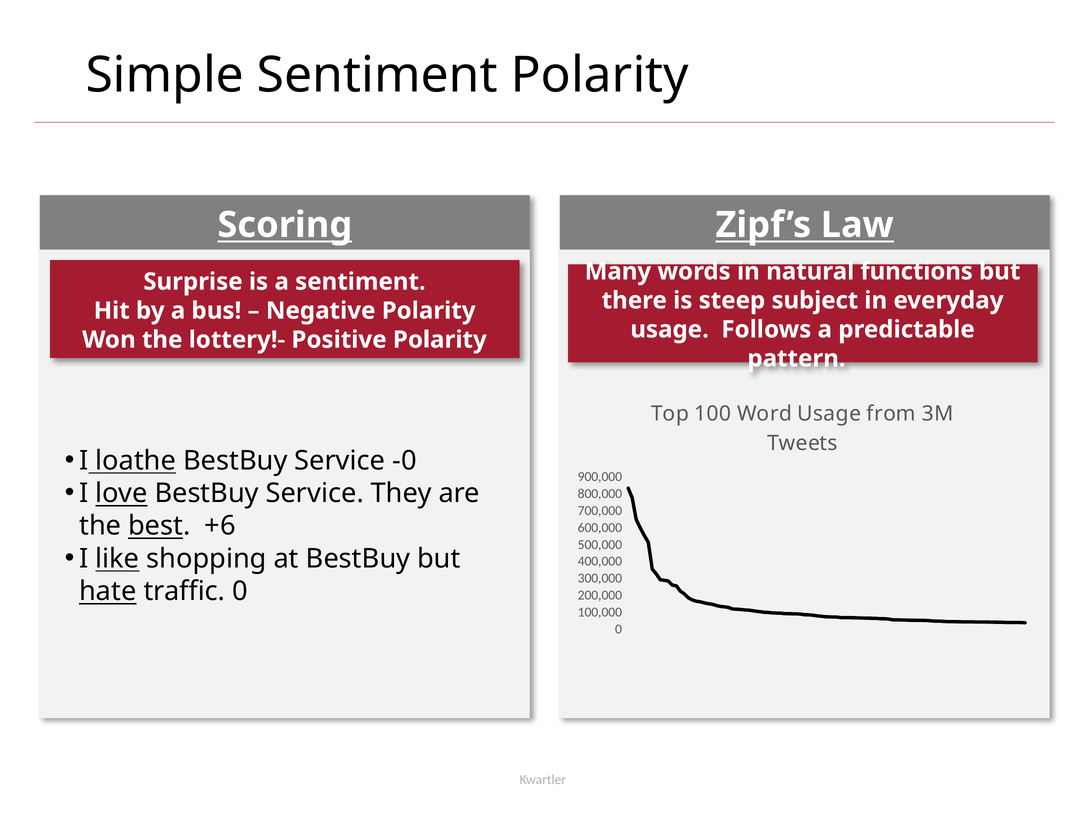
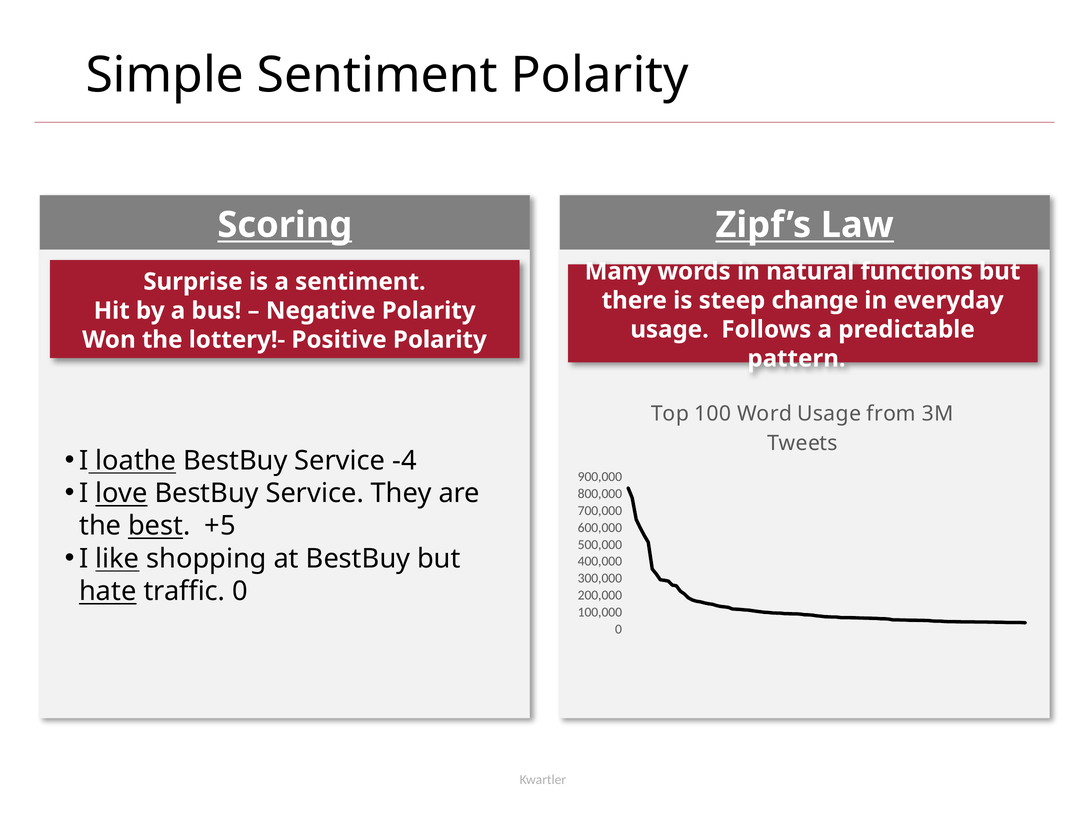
subject: subject -> change (815, 300)
-0: -0 -> -4 (404, 460)
+6: +6 -> +5 (220, 526)
